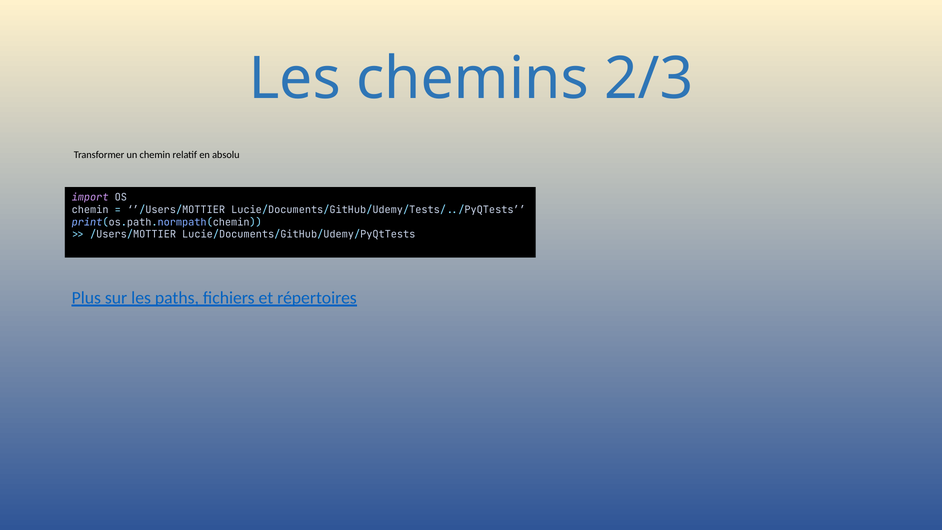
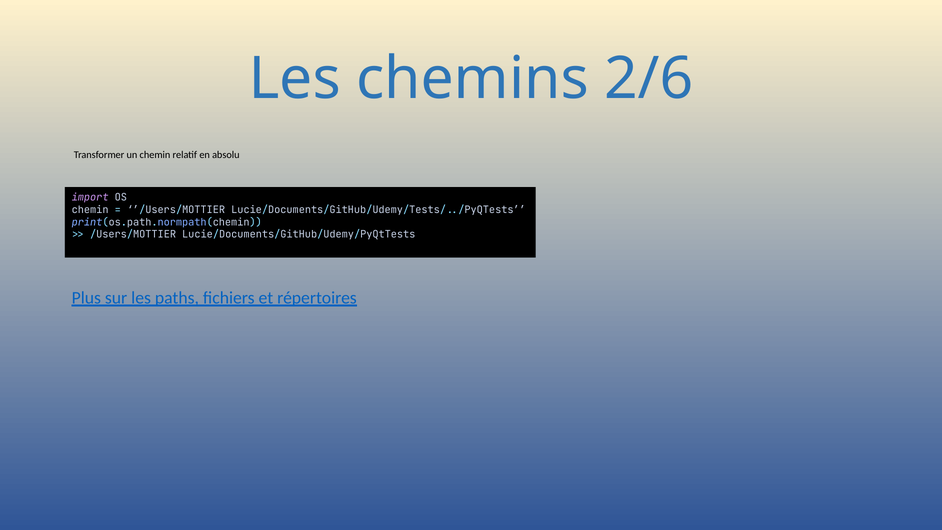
2/3: 2/3 -> 2/6 (649, 79)
